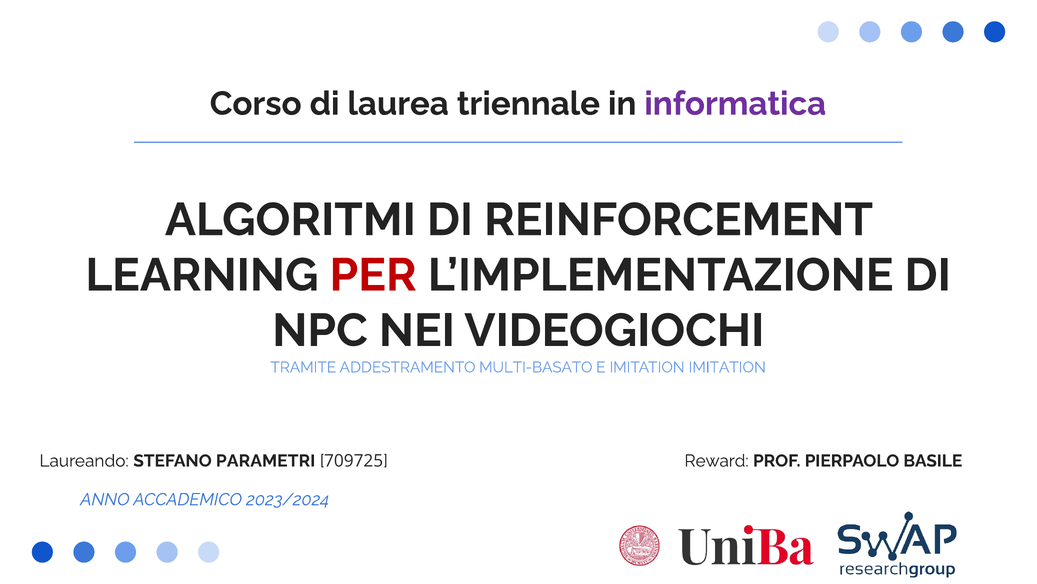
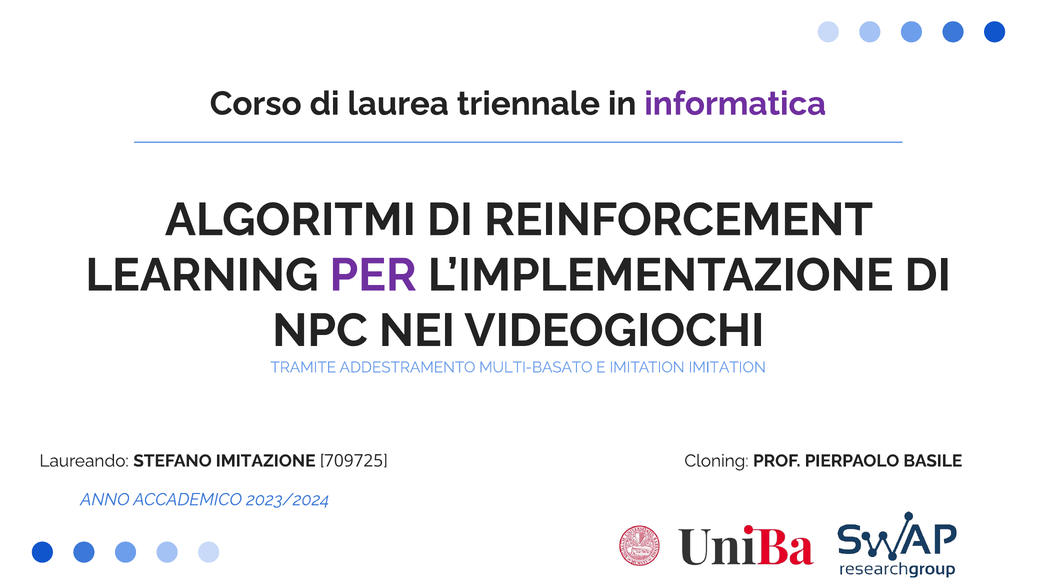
PER colour: red -> purple (373, 275)
PARAMETRI: PARAMETRI -> IMITAZIONE (266, 460)
Reward: Reward -> Cloning (716, 460)
